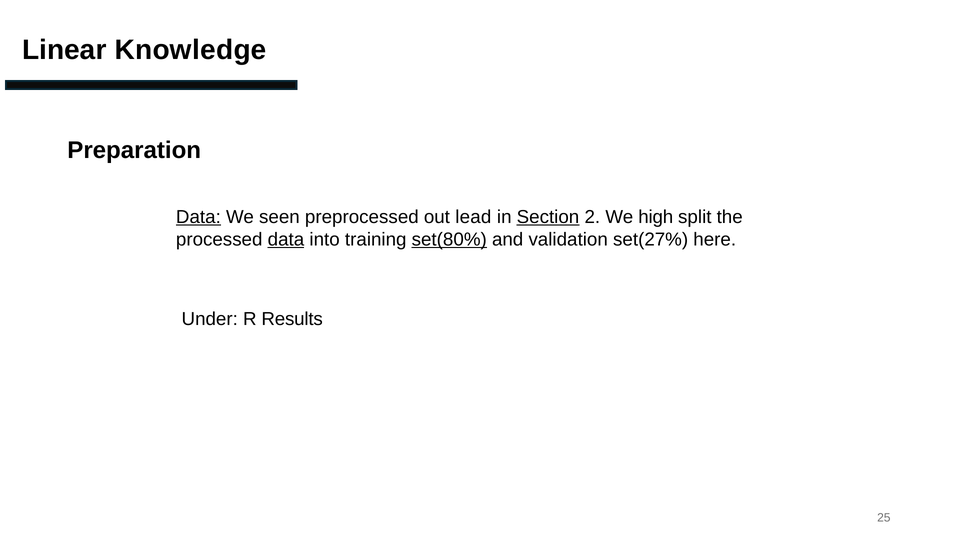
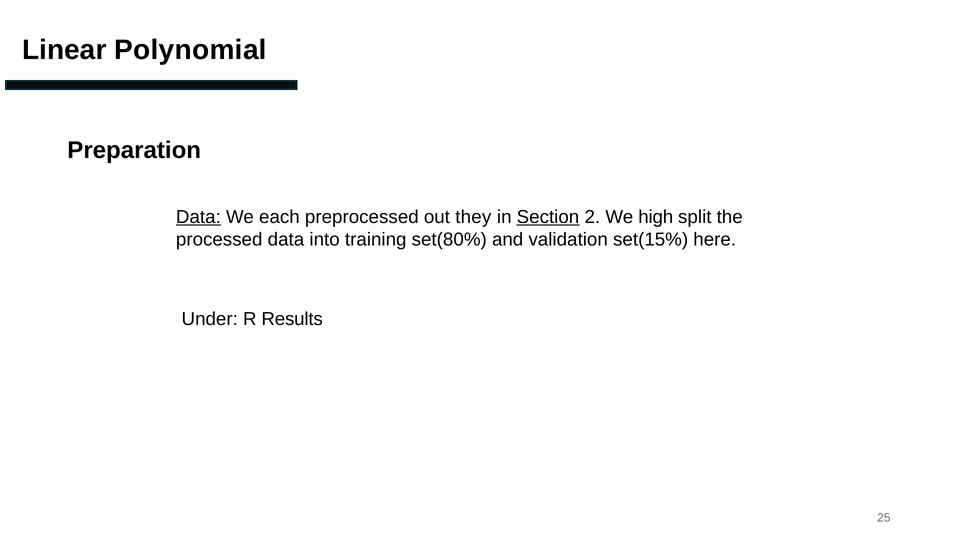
Knowledge: Knowledge -> Polynomial (191, 50)
seen: seen -> each (279, 217)
lead: lead -> they (473, 217)
data underline: present -> none (286, 239)
set(80% underline: present -> none (449, 239)
set(27%: set(27% -> set(15% (651, 239)
